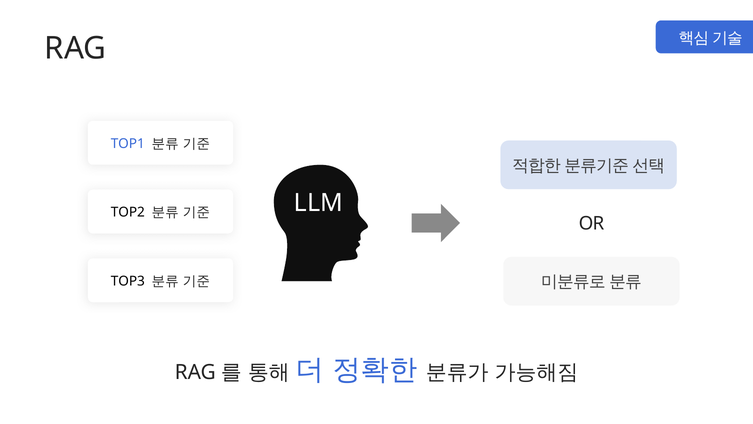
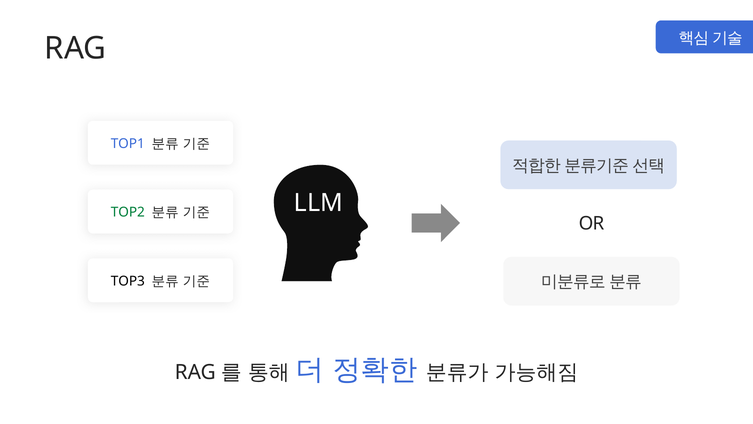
TOP2 colour: black -> green (128, 212)
